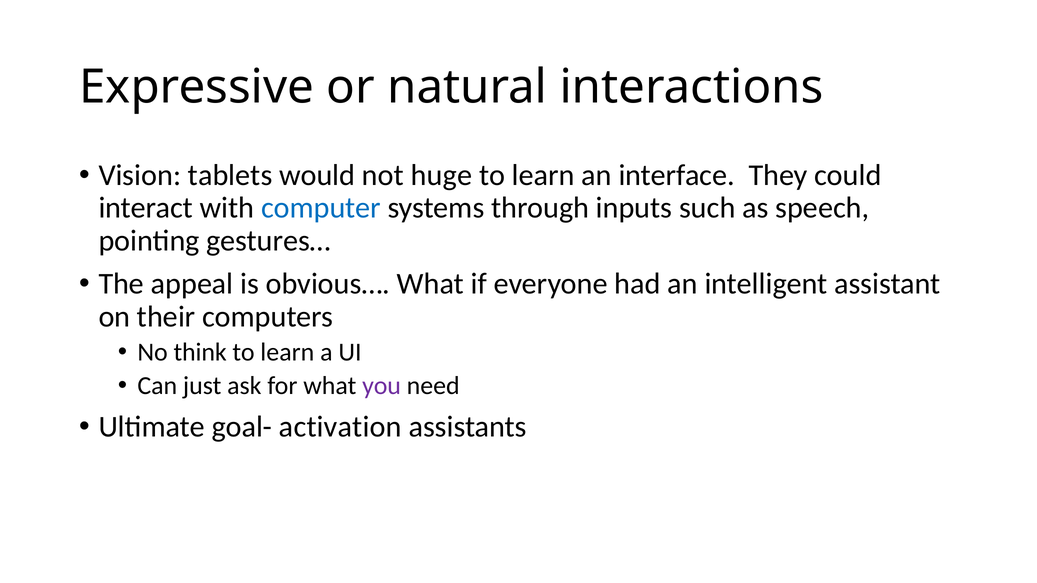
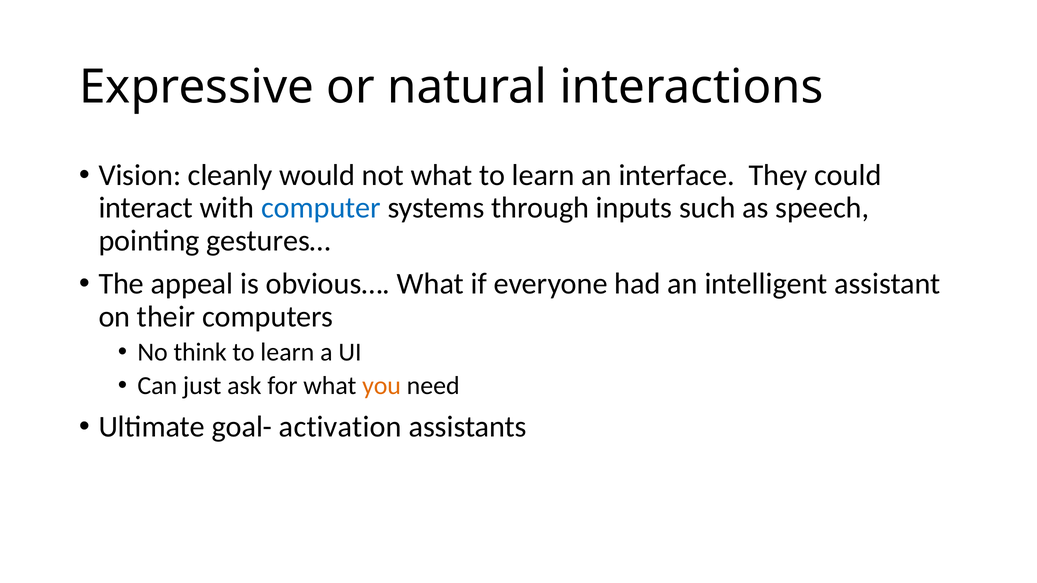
tablets: tablets -> cleanly (230, 175)
not huge: huge -> what (442, 175)
you colour: purple -> orange (382, 386)
